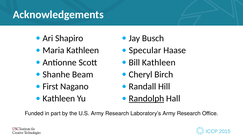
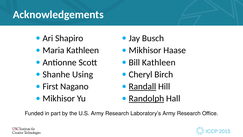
Specular: Specular -> Mikhisor (145, 50)
Beam: Beam -> Using (83, 74)
Randall underline: none -> present (142, 86)
Kathleen: Kathleen -> Mikhisor (59, 98)
